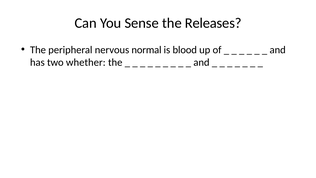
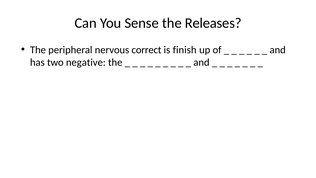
normal: normal -> correct (146, 50)
blood: blood -> finish (185, 50)
whether: whether -> negative (86, 62)
